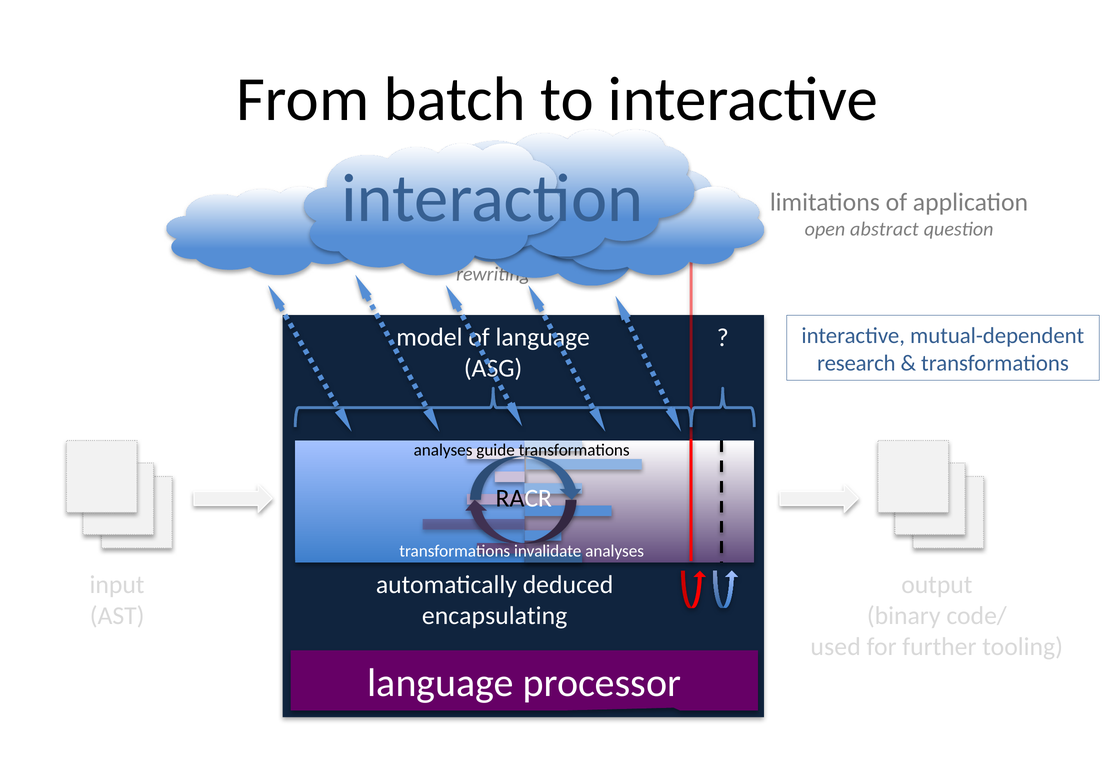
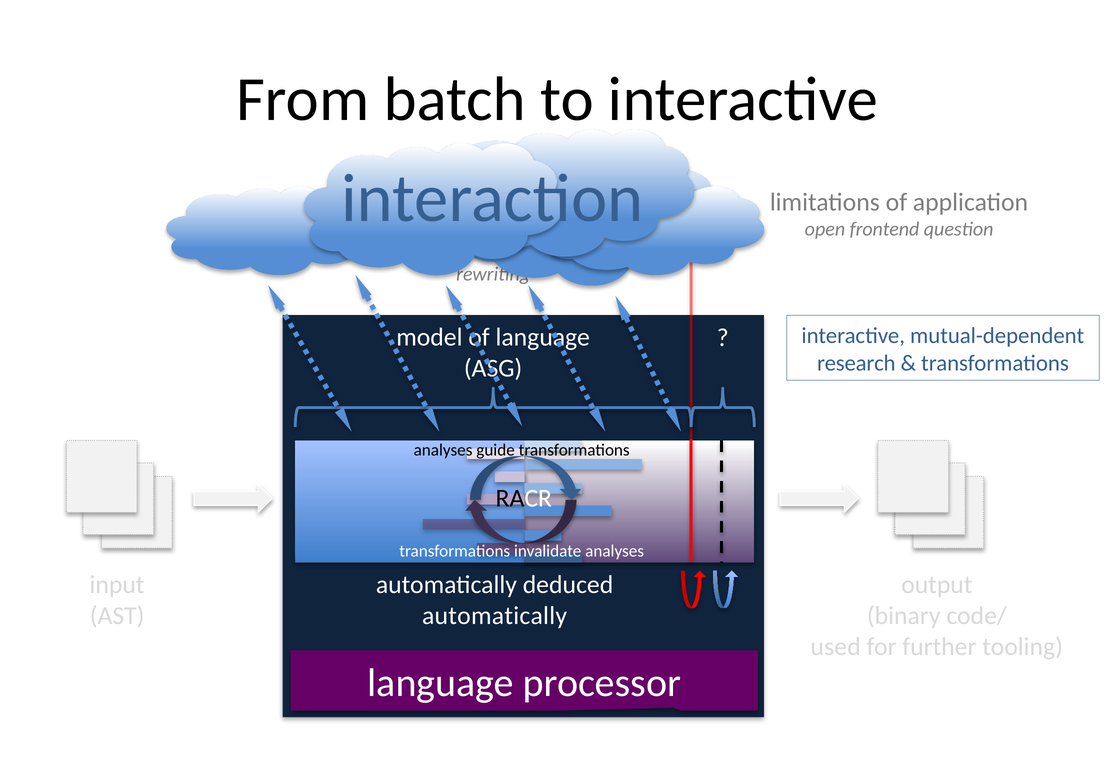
abstract: abstract -> frontend (884, 229)
encapsulating: encapsulating -> automatically (495, 616)
